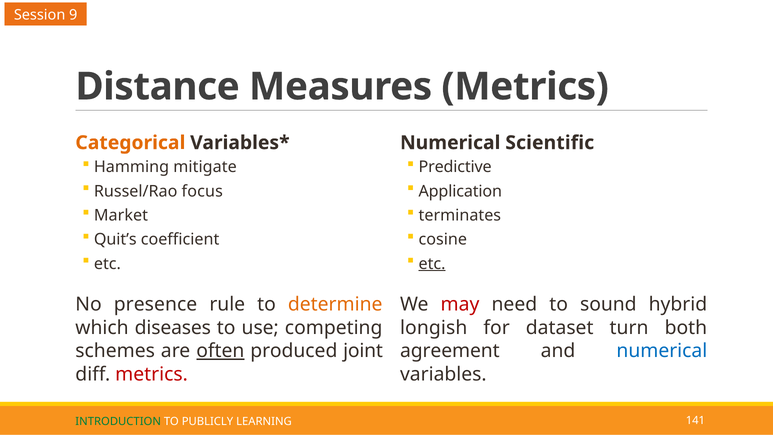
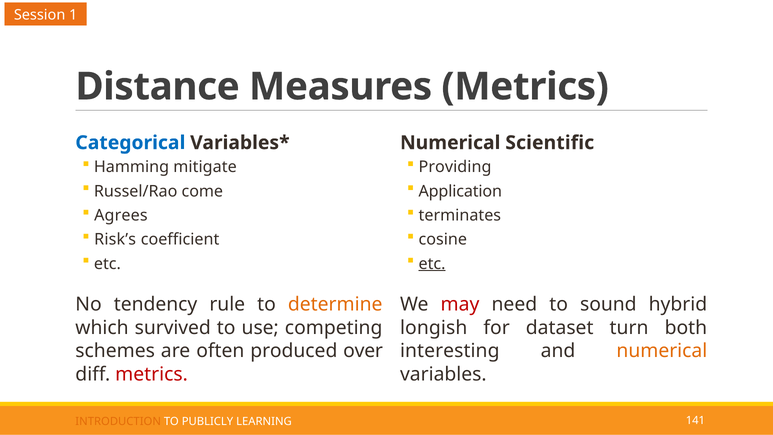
9: 9 -> 1 (73, 15)
Categorical colour: orange -> blue (130, 143)
Predictive: Predictive -> Providing (455, 167)
focus: focus -> come (202, 191)
Market: Market -> Agrees (121, 215)
Quit’s: Quit’s -> Risk’s (115, 239)
presence: presence -> tendency (156, 304)
diseases: diseases -> survived (173, 328)
often underline: present -> none (220, 351)
joint: joint -> over (363, 351)
agreement: agreement -> interesting (450, 351)
numerical colour: blue -> orange (662, 351)
INTRODUCTION colour: green -> orange (118, 421)
